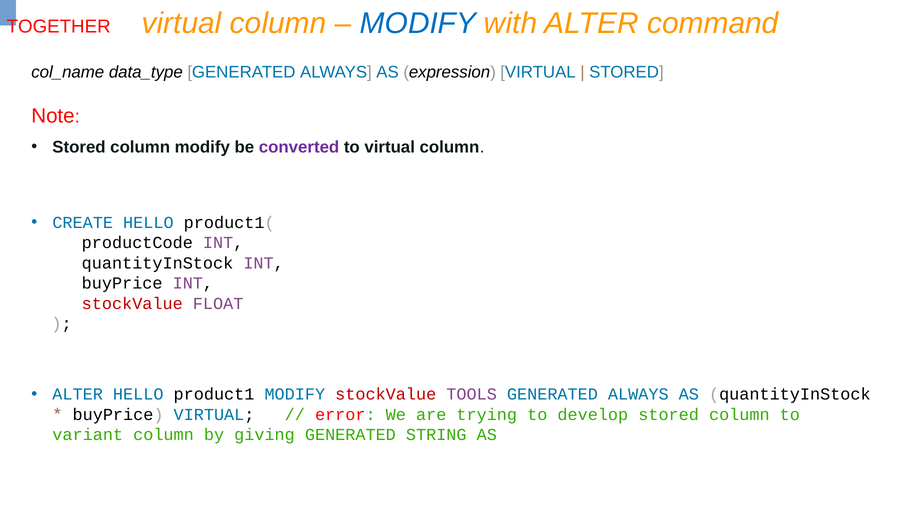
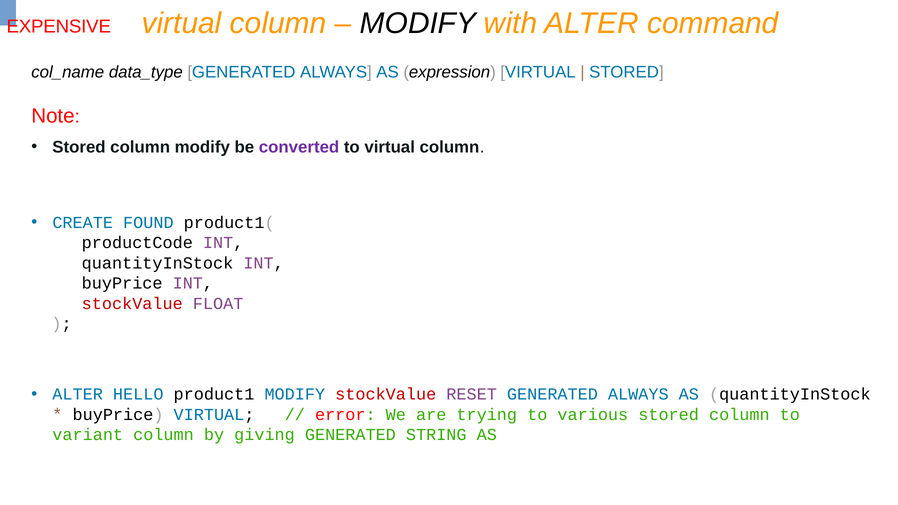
MODIFY colour: blue -> black (418, 23)
TOGETHER: TOGETHER -> EXPENSIVE (59, 27)
CREATE HELLO: HELLO -> FOUND (148, 223)
TOOLS: TOOLS -> RESET (472, 395)
develop: develop -> various (593, 415)
